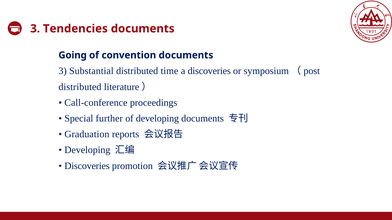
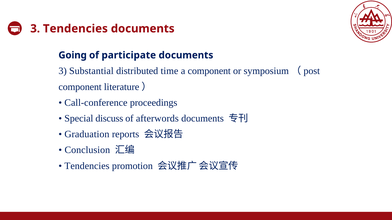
convention: convention -> participate (129, 55)
a discoveries: discoveries -> component (209, 71)
distributed: distributed -> component (80, 87)
further: further -> discuss (109, 119)
of developing: developing -> afterwords (157, 119)
Developing: Developing -> Conclusion (87, 150)
Discoveries: Discoveries -> Tendencies (87, 166)
